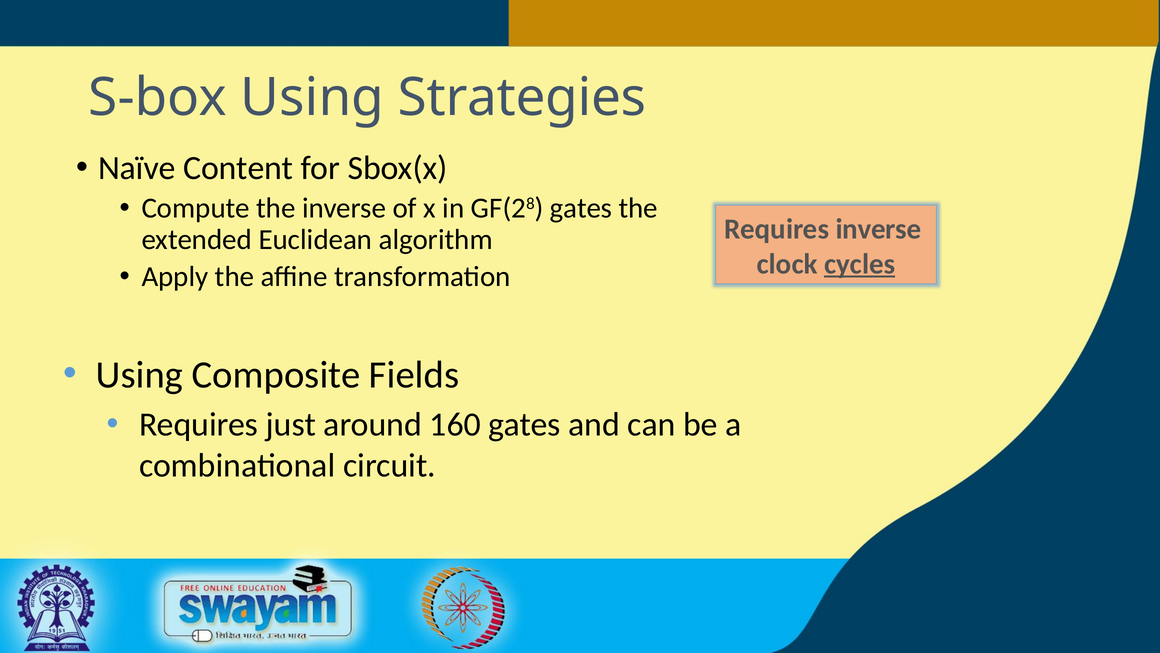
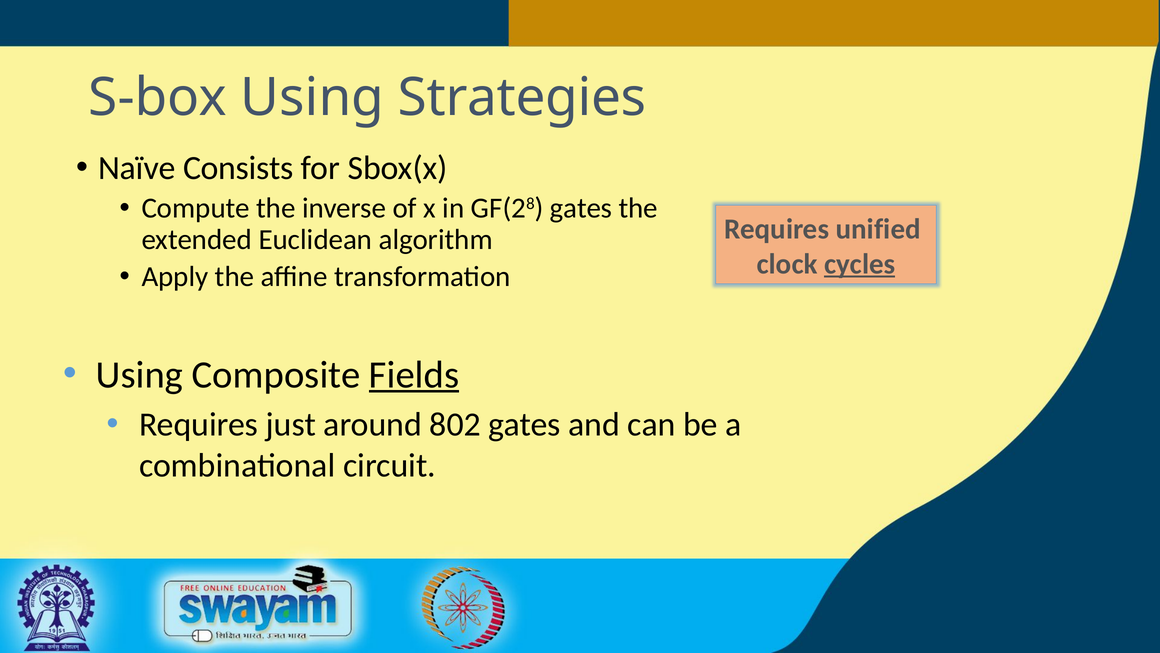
Content: Content -> Consists (238, 168)
Requires inverse: inverse -> unified (878, 229)
Fields underline: none -> present (414, 374)
160: 160 -> 802 (455, 424)
